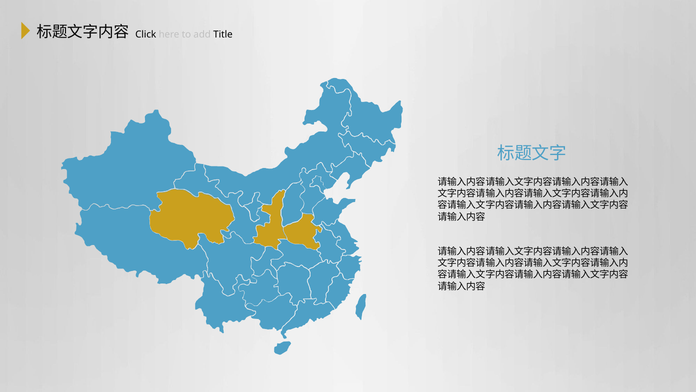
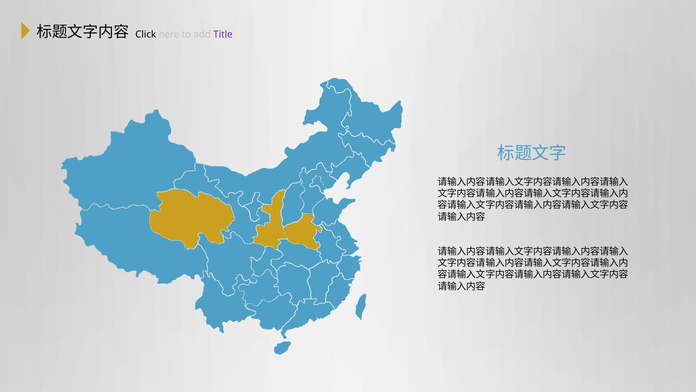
Title colour: black -> purple (223, 35)
